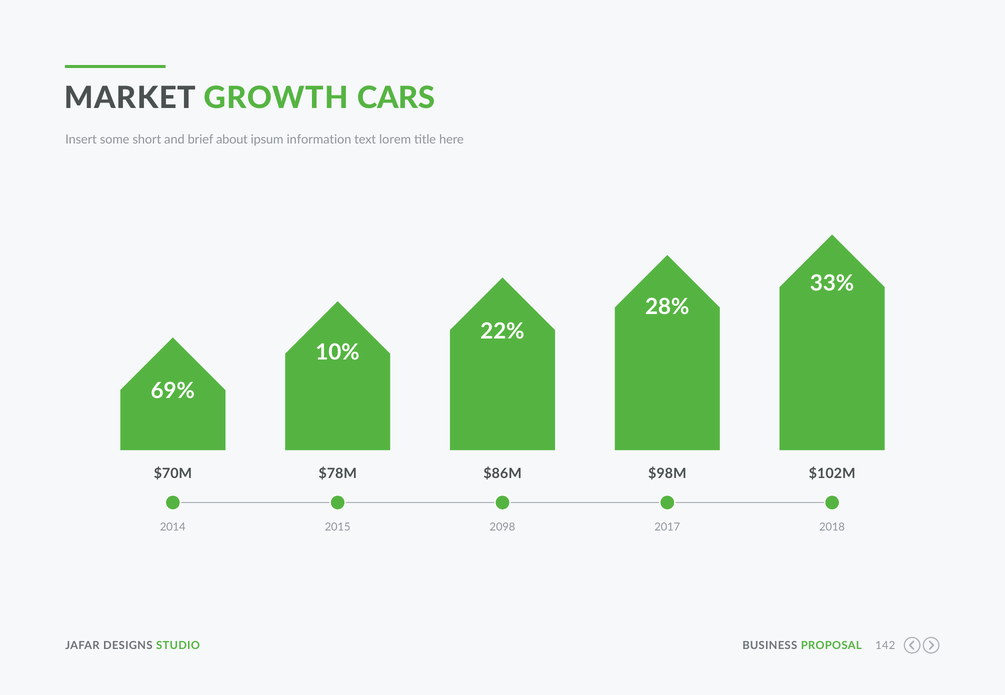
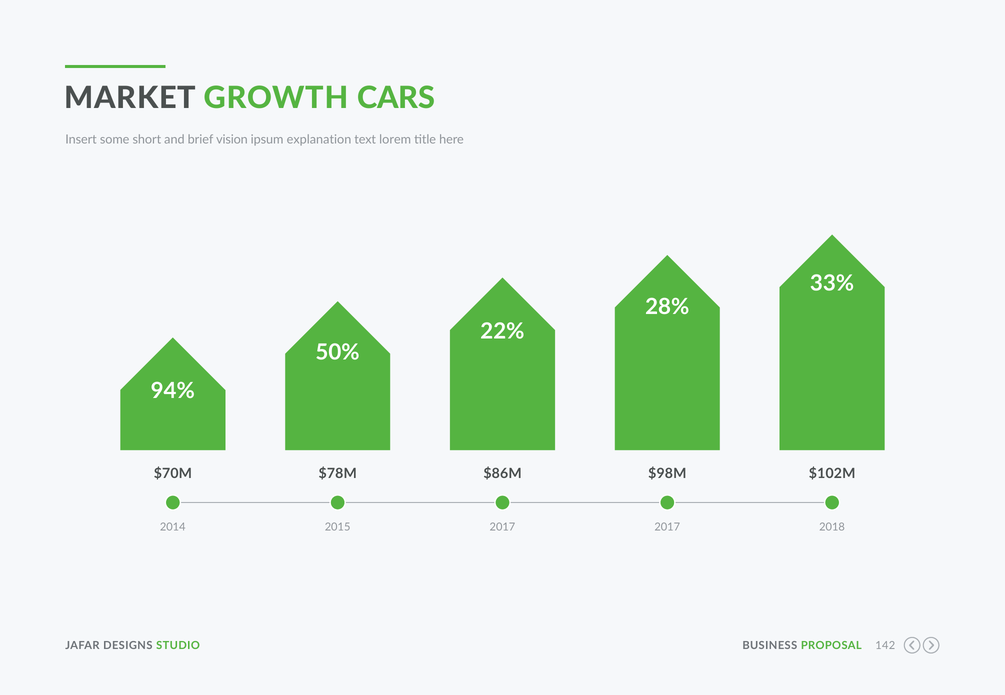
about: about -> vision (232, 140)
information: information -> explanation (319, 140)
10%: 10% -> 50% (338, 353)
69%: 69% -> 94% (173, 391)
2098: 2098 -> 2017 (502, 528)
